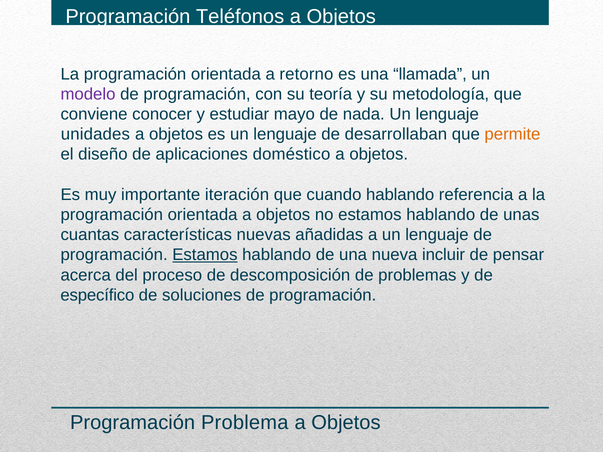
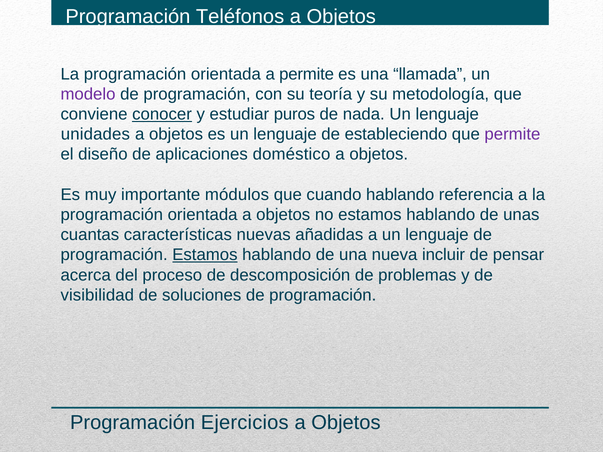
a retorno: retorno -> permite (307, 74)
conocer underline: none -> present (162, 114)
mayo: mayo -> puros (294, 114)
desarrollaban: desarrollaban -> estableciendo (396, 134)
permite colour: orange -> purple (512, 134)
iteración: iteración -> módulos (237, 195)
específico: específico -> visibilidad (97, 295)
Problema: Problema -> Ejercicios (245, 423)
